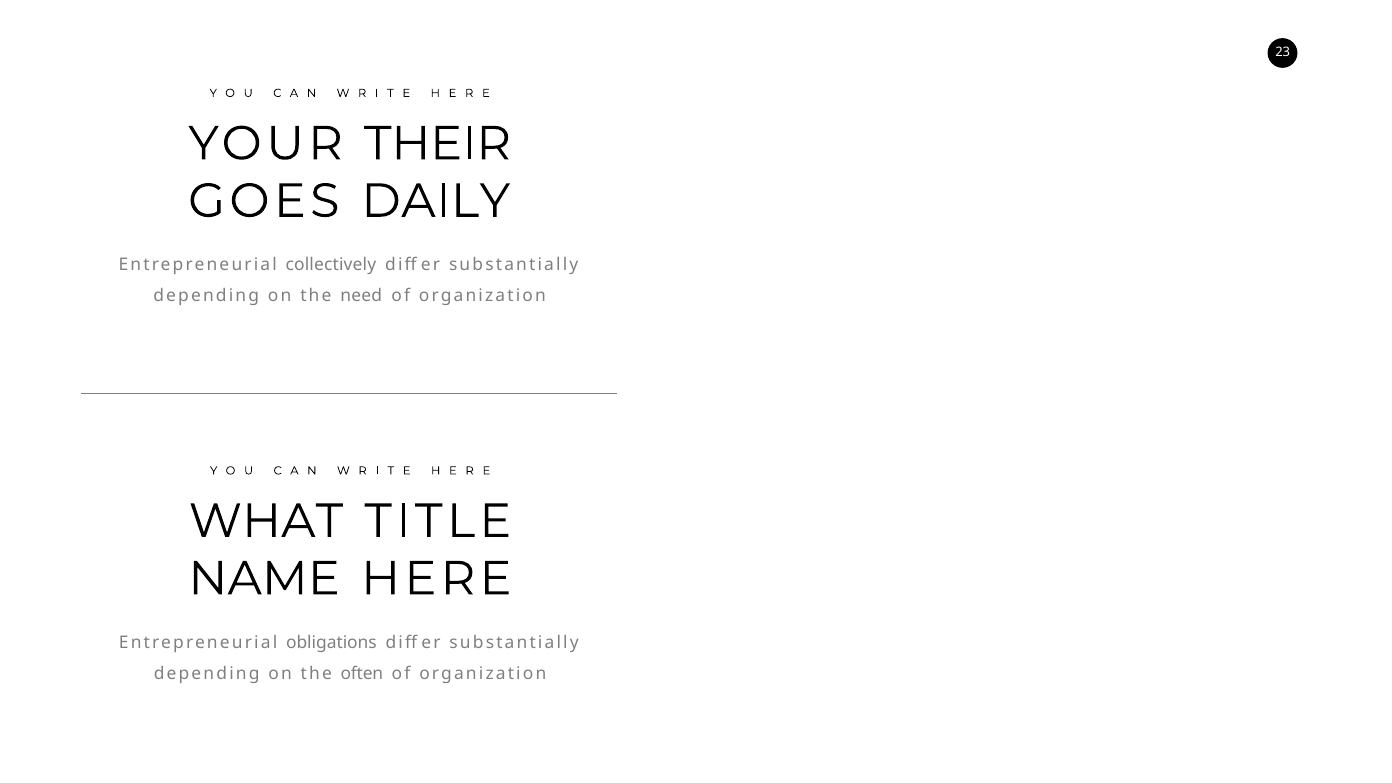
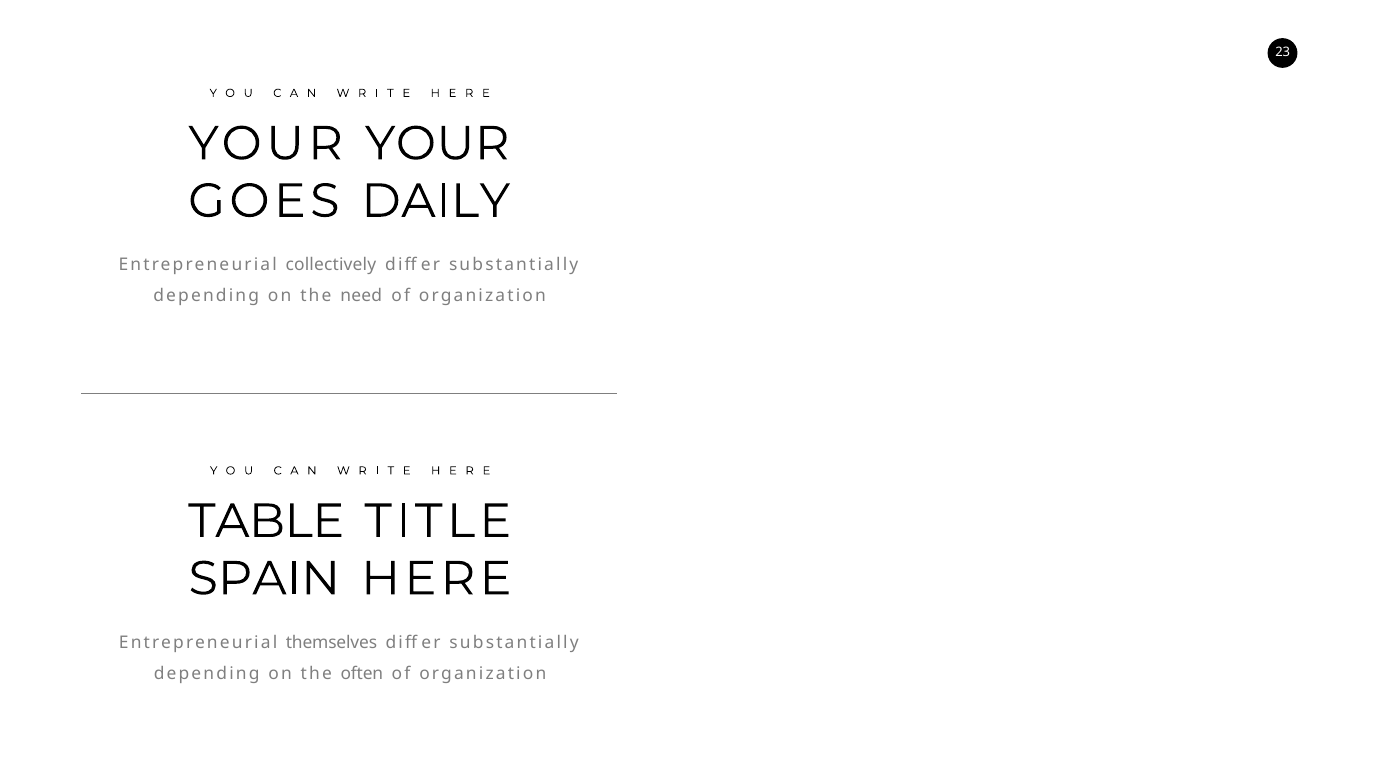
YOUR THEIR: THEIR -> YOUR (437, 144)
WHAT: WHAT -> TABLE (266, 521)
NAME: NAME -> SPAIN (264, 579)
obligations: obligations -> themselves (331, 643)
